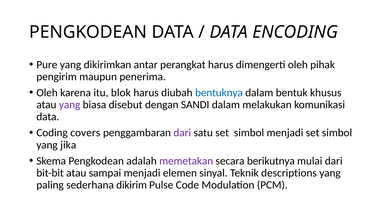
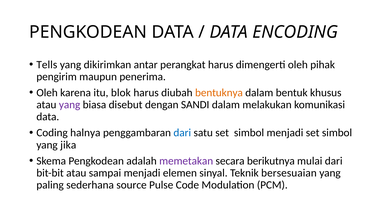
Pure: Pure -> Tells (47, 65)
bentuknya colour: blue -> orange (219, 93)
covers: covers -> halnya (85, 133)
dari colour: purple -> blue (182, 133)
descriptions: descriptions -> bersesuaian (289, 173)
dikirim: dikirim -> source (132, 185)
